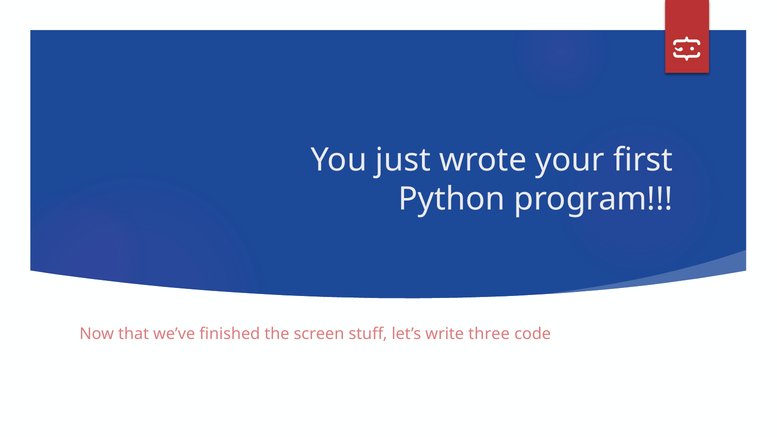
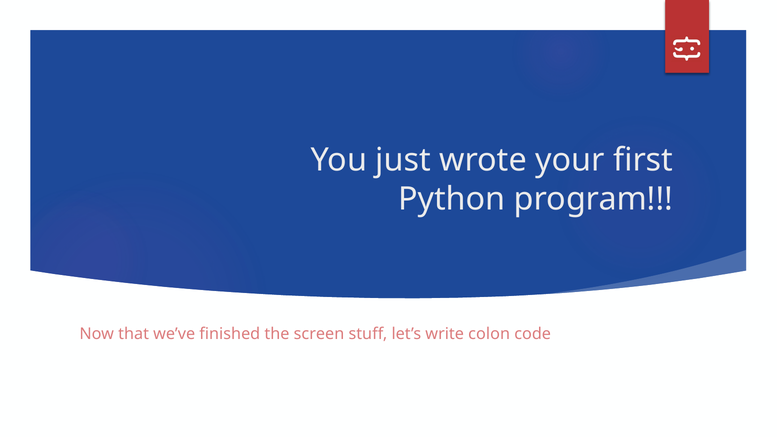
three: three -> colon (489, 334)
